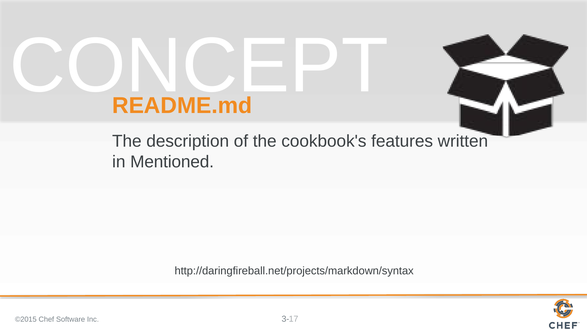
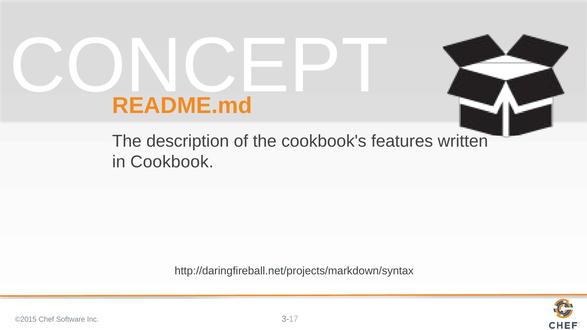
Mentioned: Mentioned -> Cookbook (172, 162)
